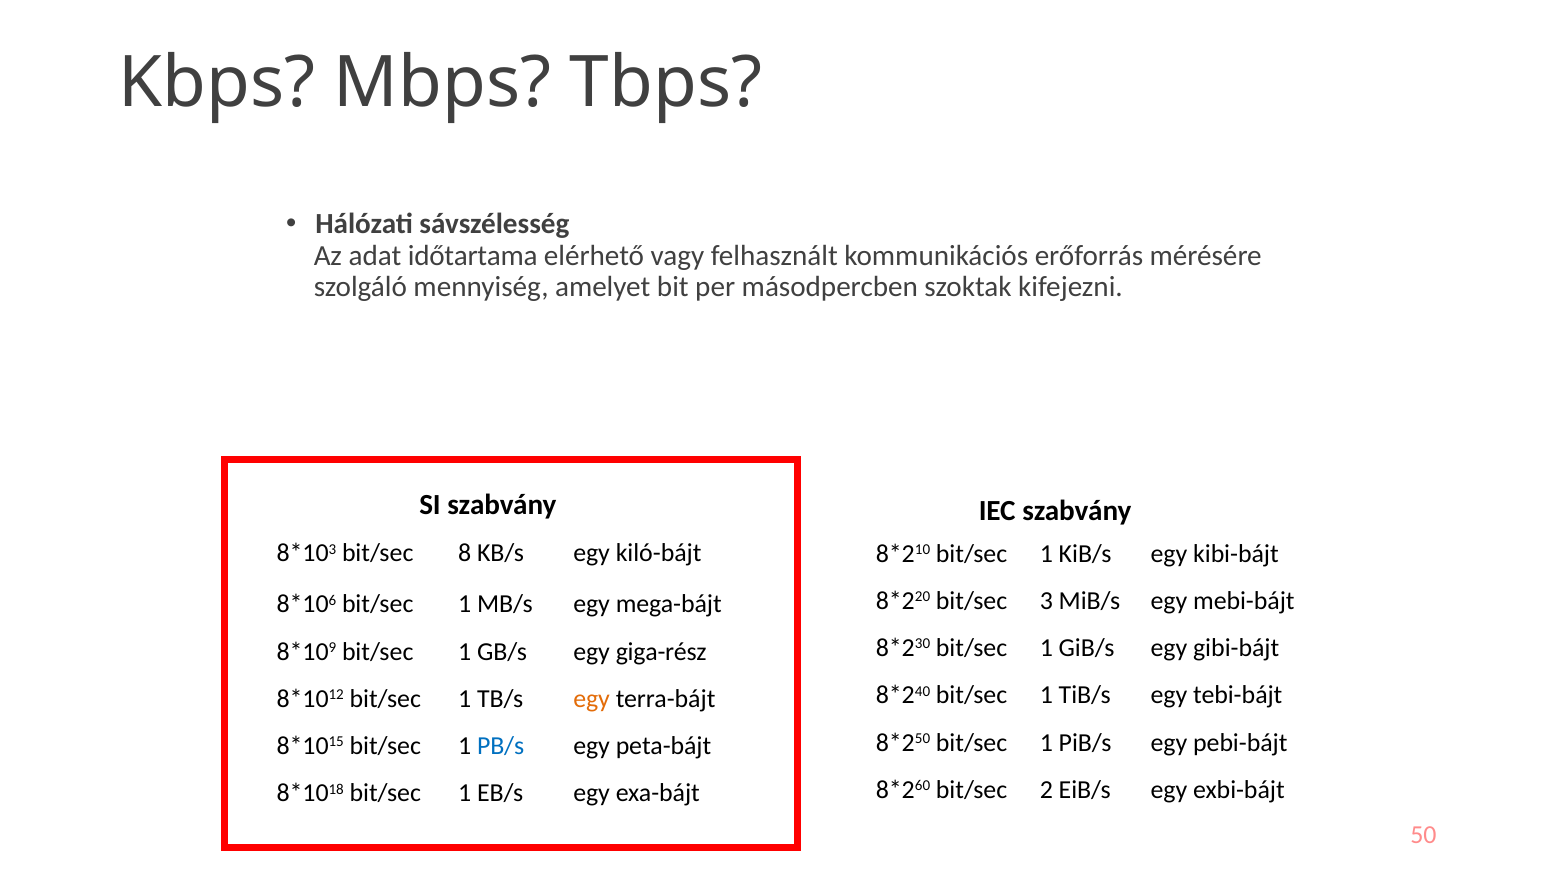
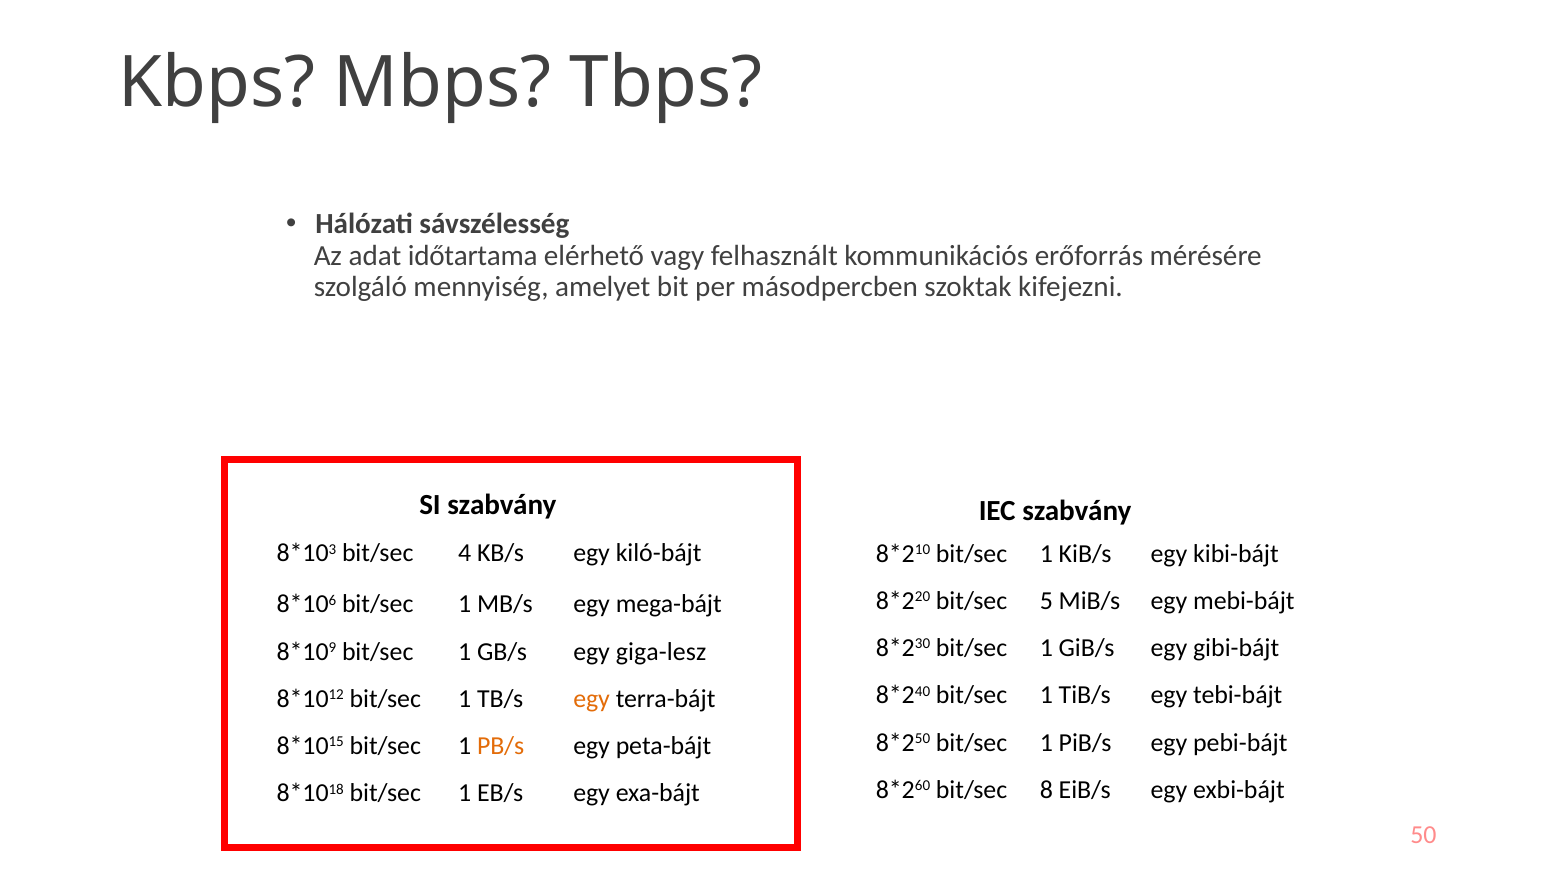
8: 8 -> 4 (465, 554)
3: 3 -> 5 (1046, 601)
giga-rész: giga-rész -> giga-lesz (661, 652)
PB/s colour: blue -> orange (501, 747)
2: 2 -> 8 (1046, 790)
